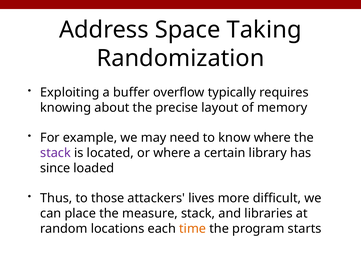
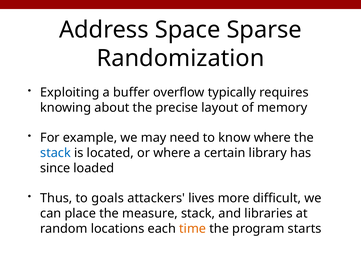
Taking: Taking -> Sparse (264, 30)
stack colour: purple -> blue (56, 153)
those: those -> goals (108, 198)
